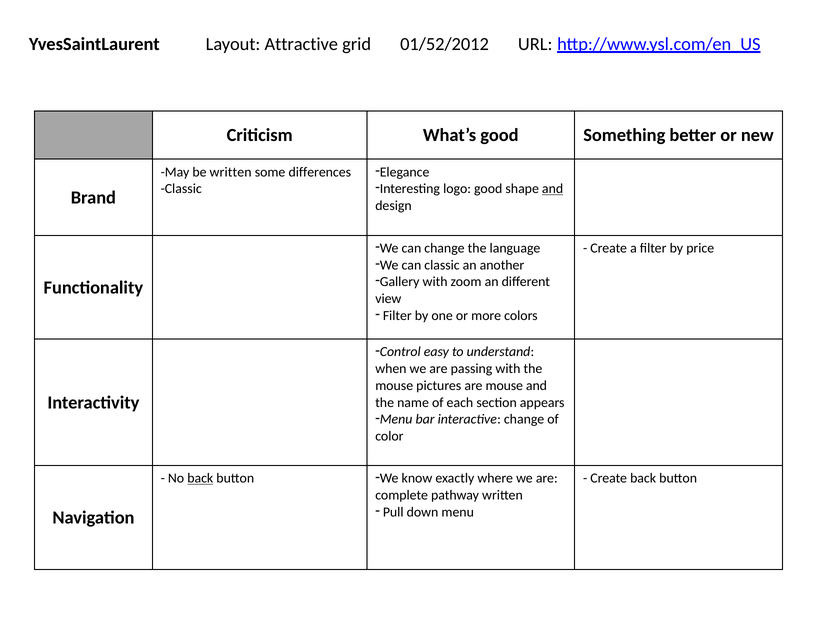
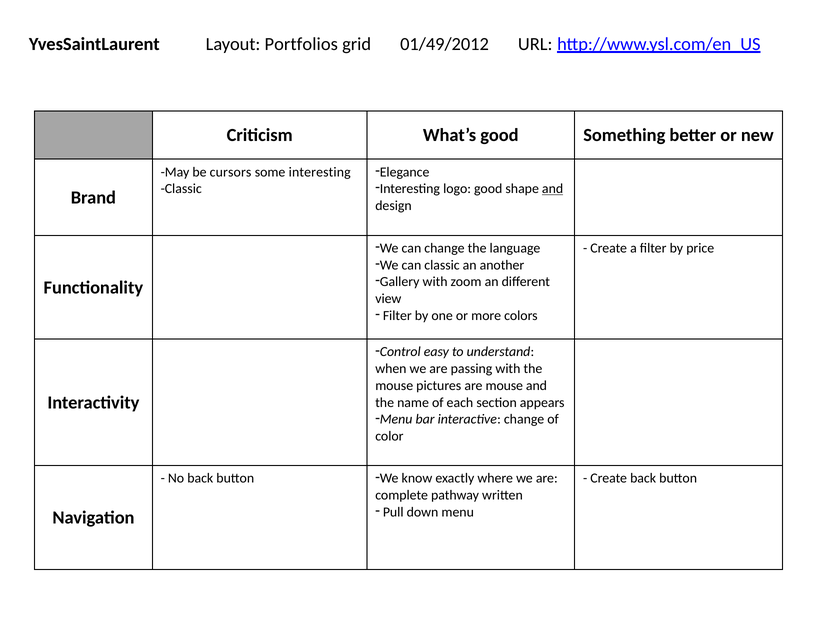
Attractive: Attractive -> Portfolios (301, 44)
01/52/2012: 01/52/2012 -> 01/49/2012 (445, 44)
be written: written -> cursors (231, 172)
some differences: differences -> interesting (320, 172)
back underline: present -> none (200, 479)
